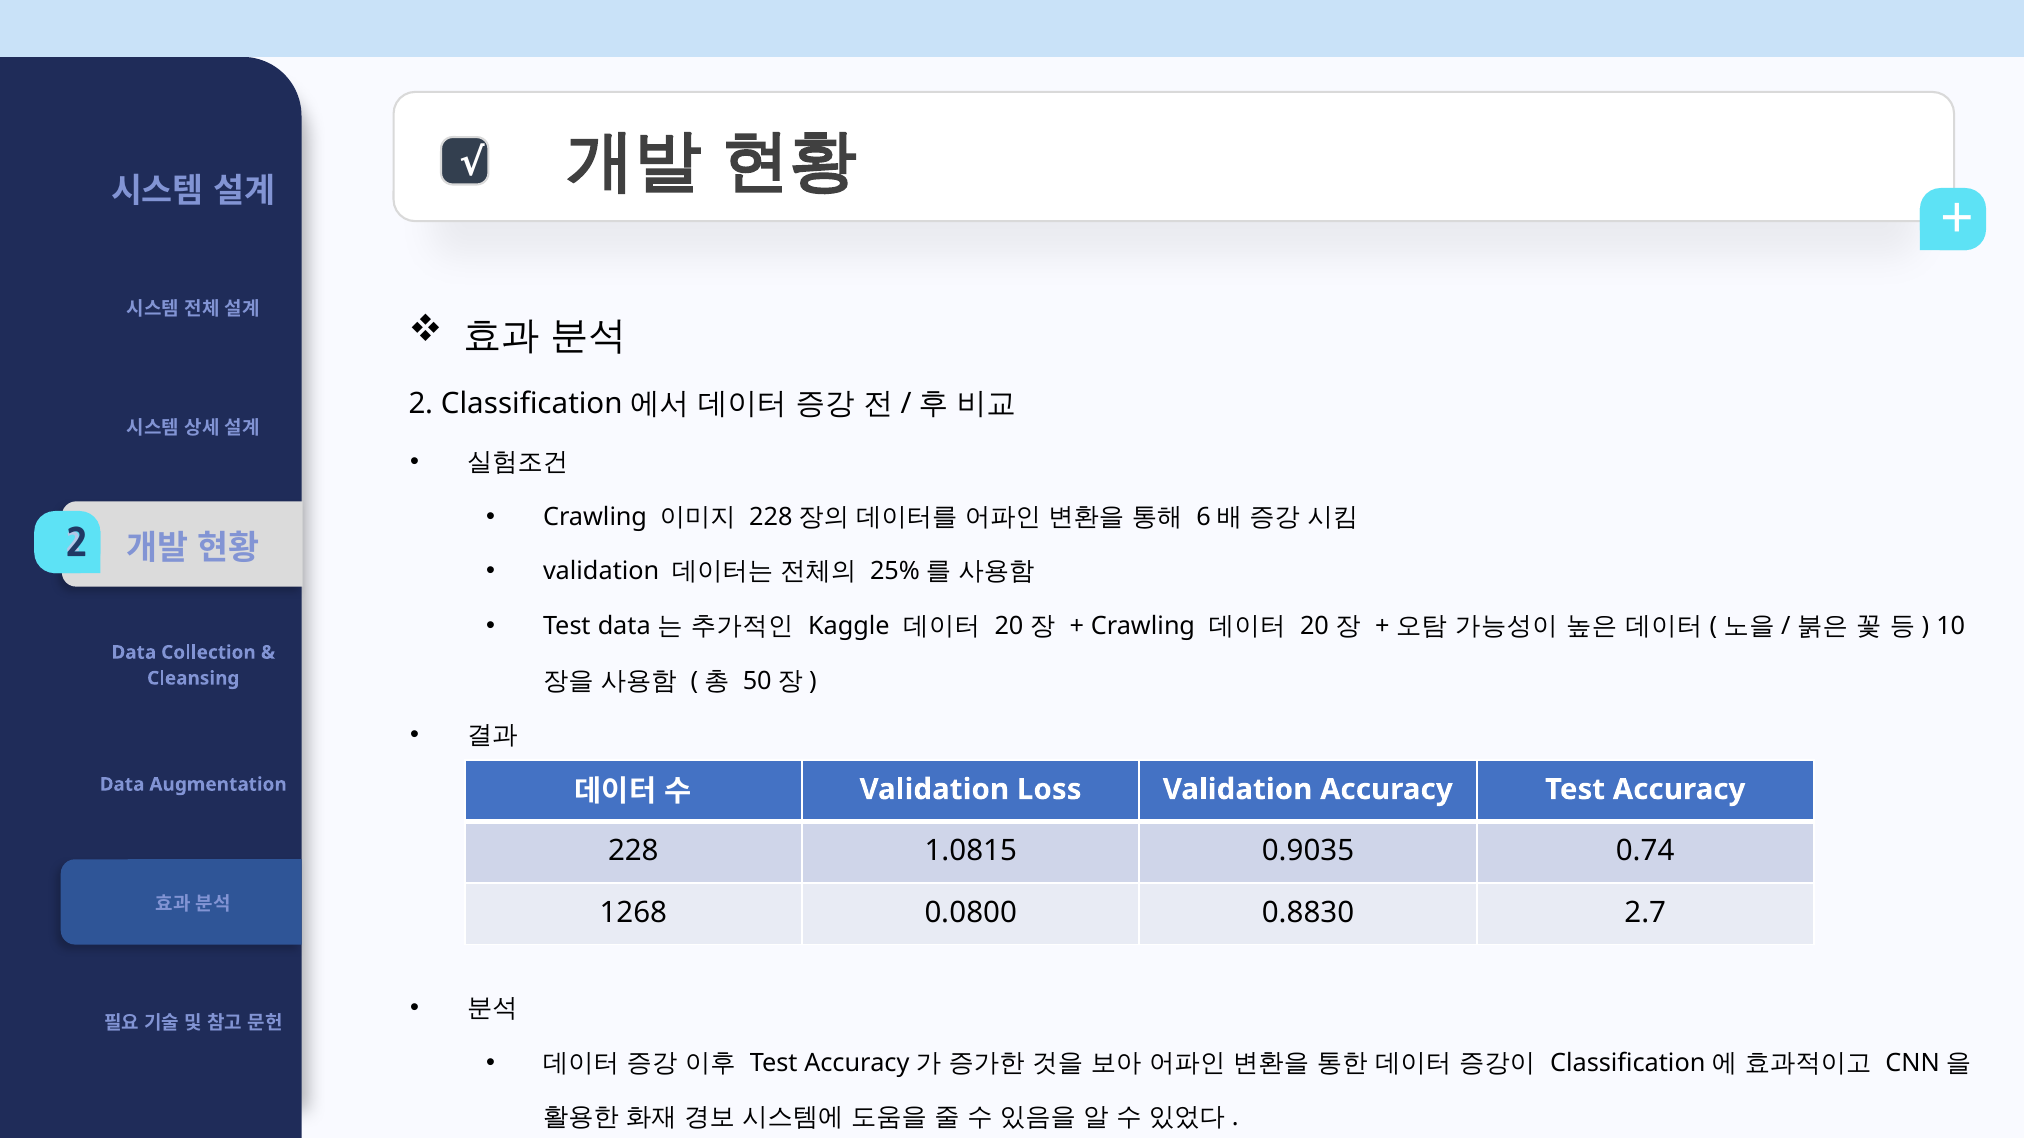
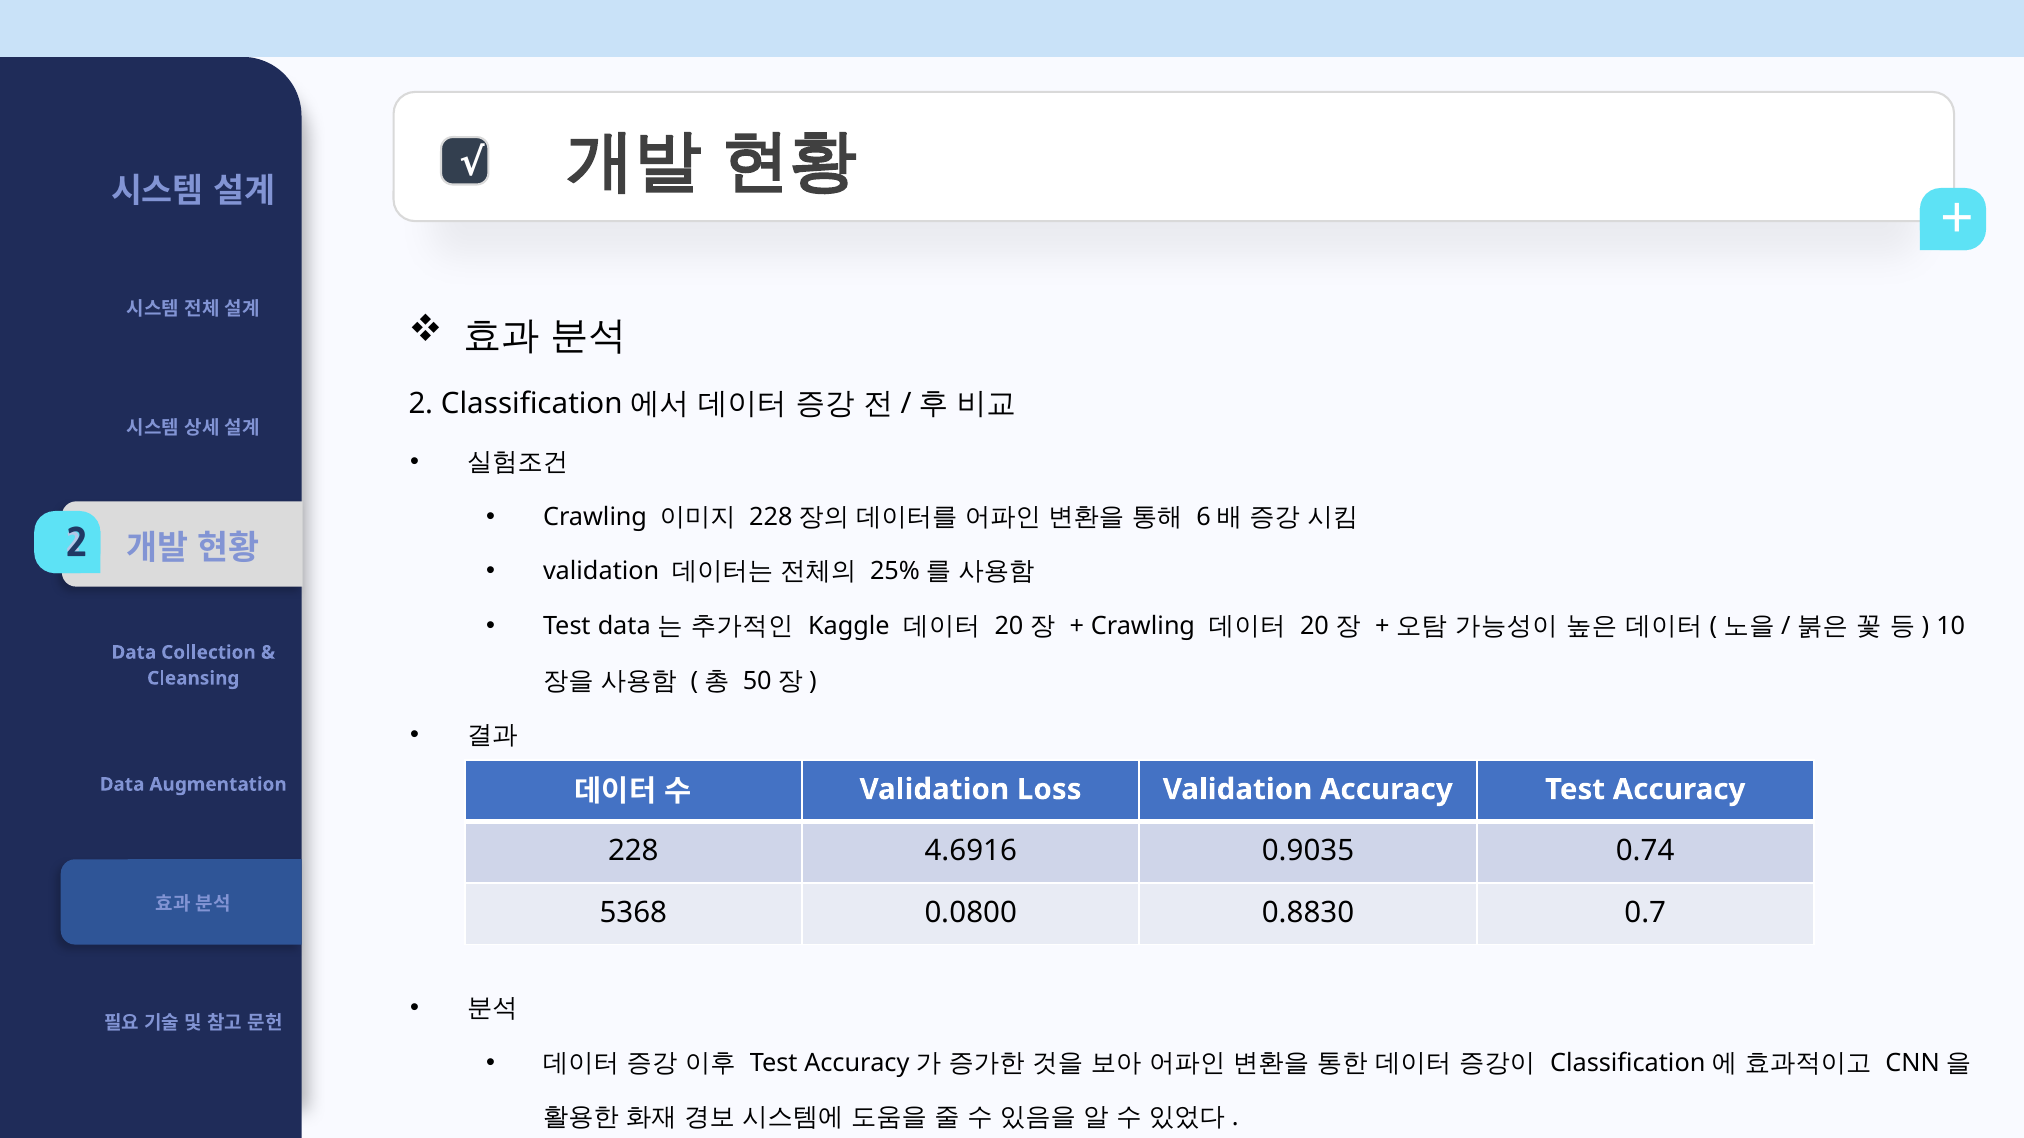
1.0815: 1.0815 -> 4.6916 (971, 851)
1268: 1268 -> 5368 (633, 913)
2.7: 2.7 -> 0.7 (1645, 913)
